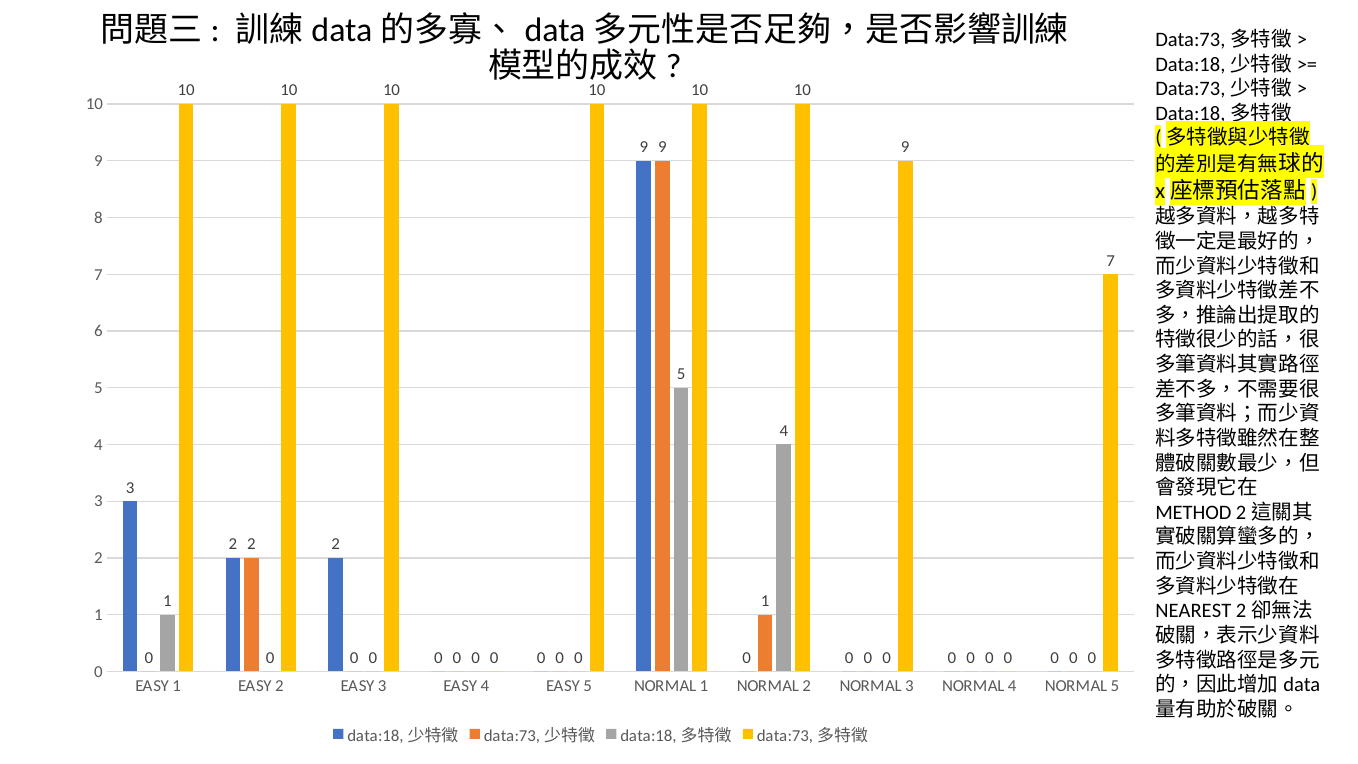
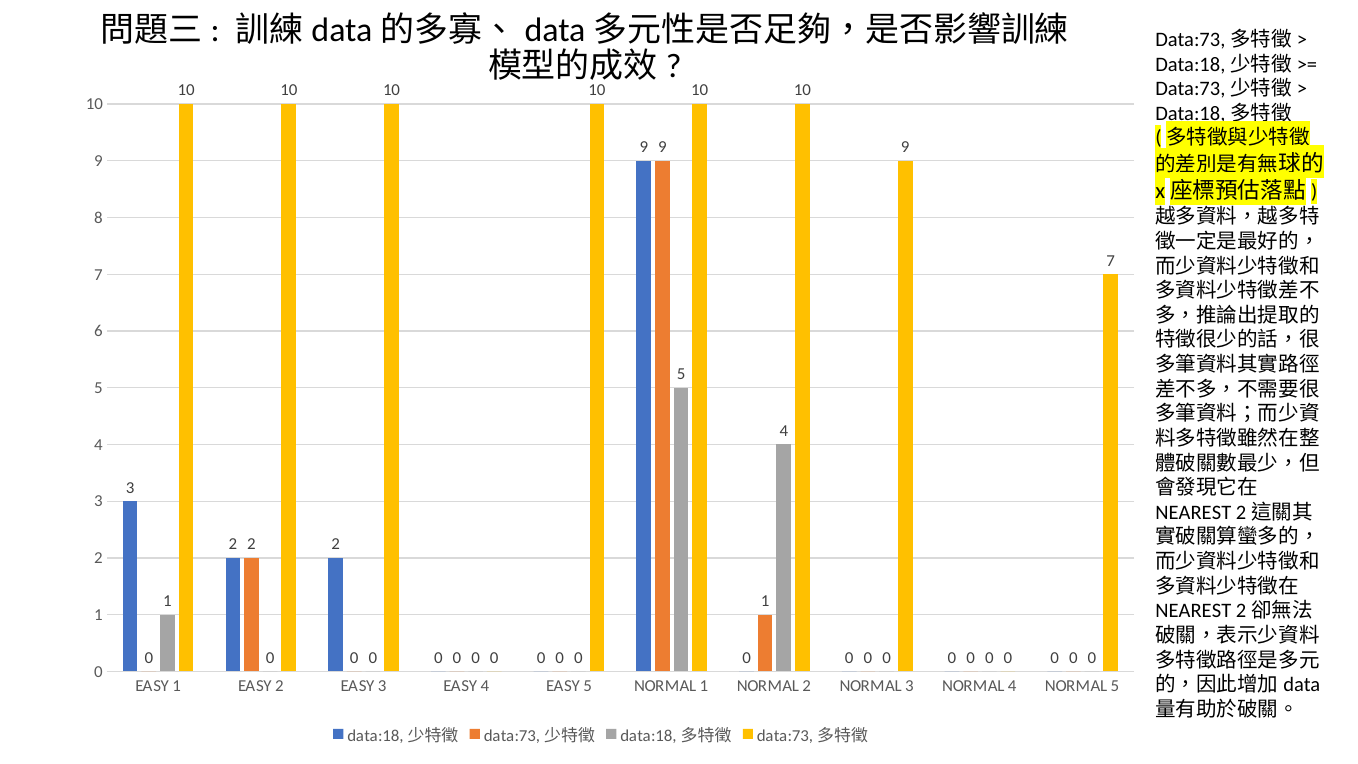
METHOD: METHOD -> NEAREST (1193, 512)
